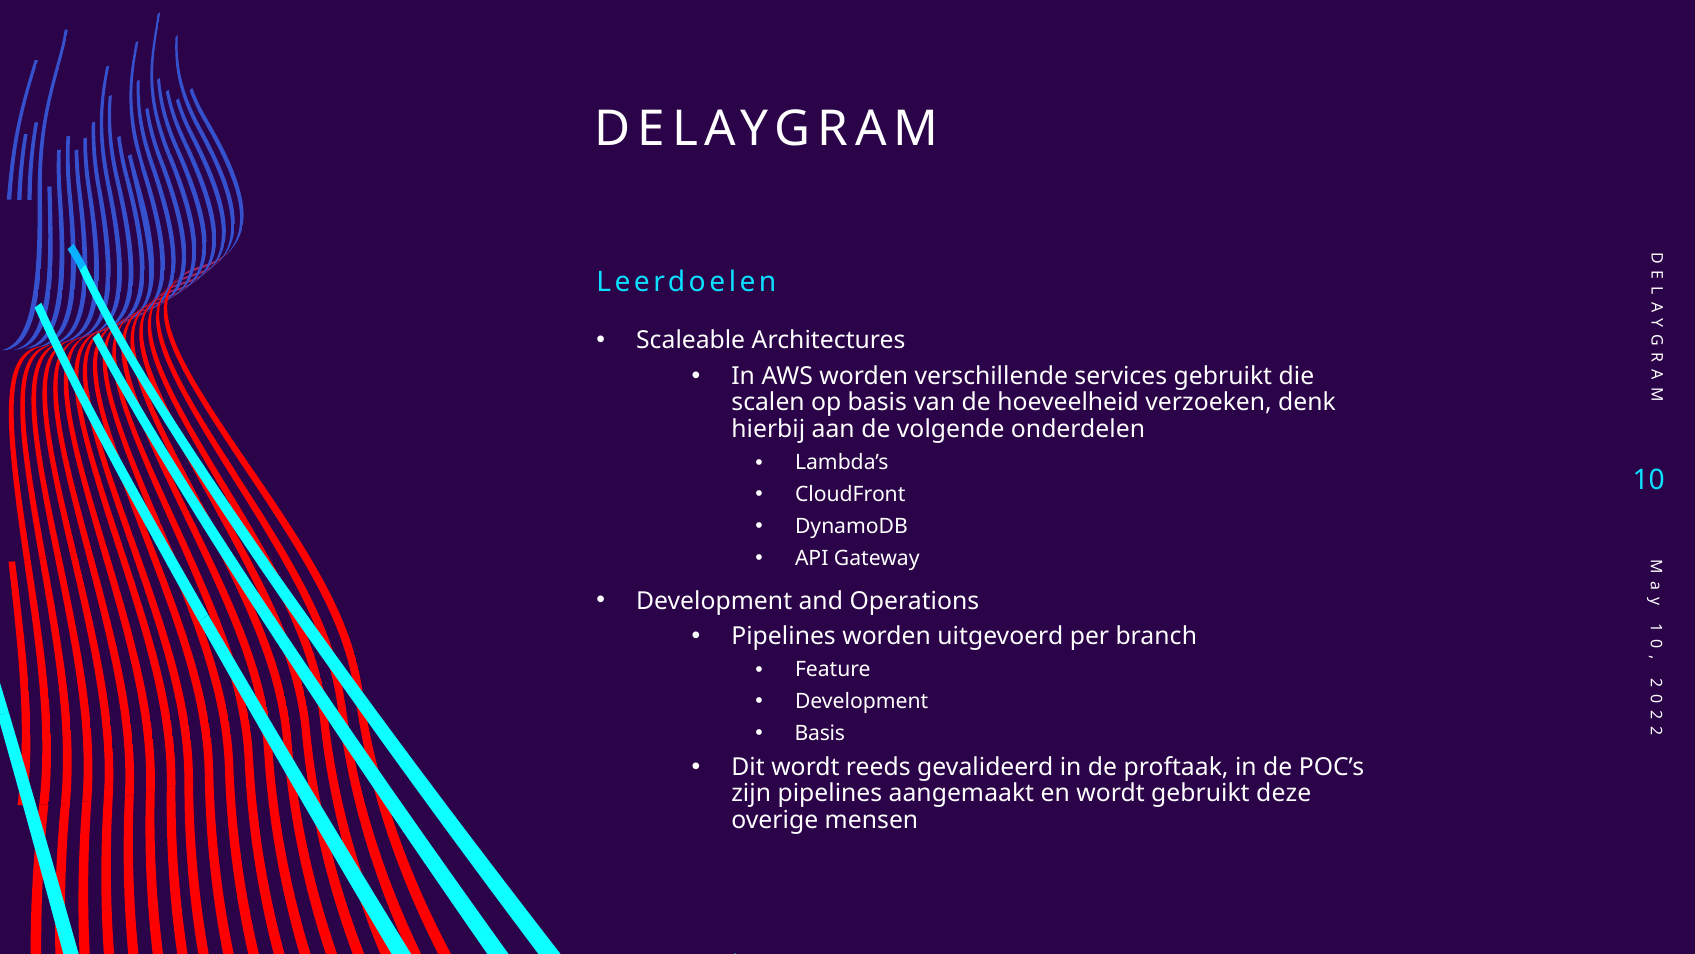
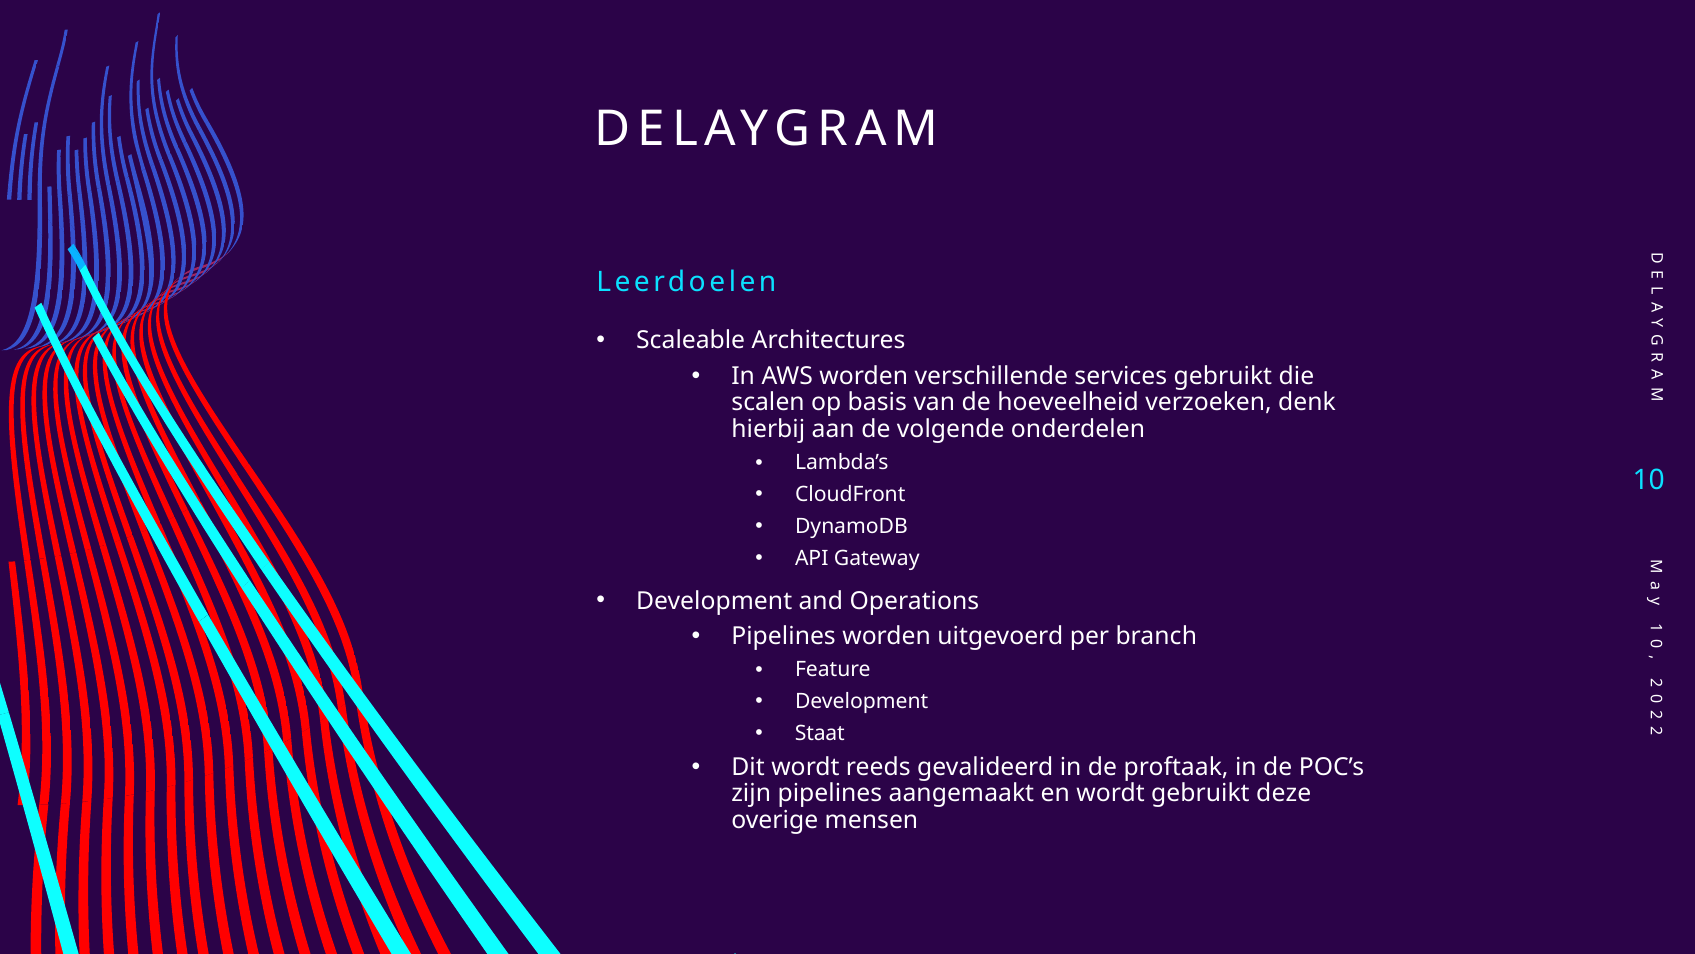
Basis: Basis -> Staat (820, 733)
